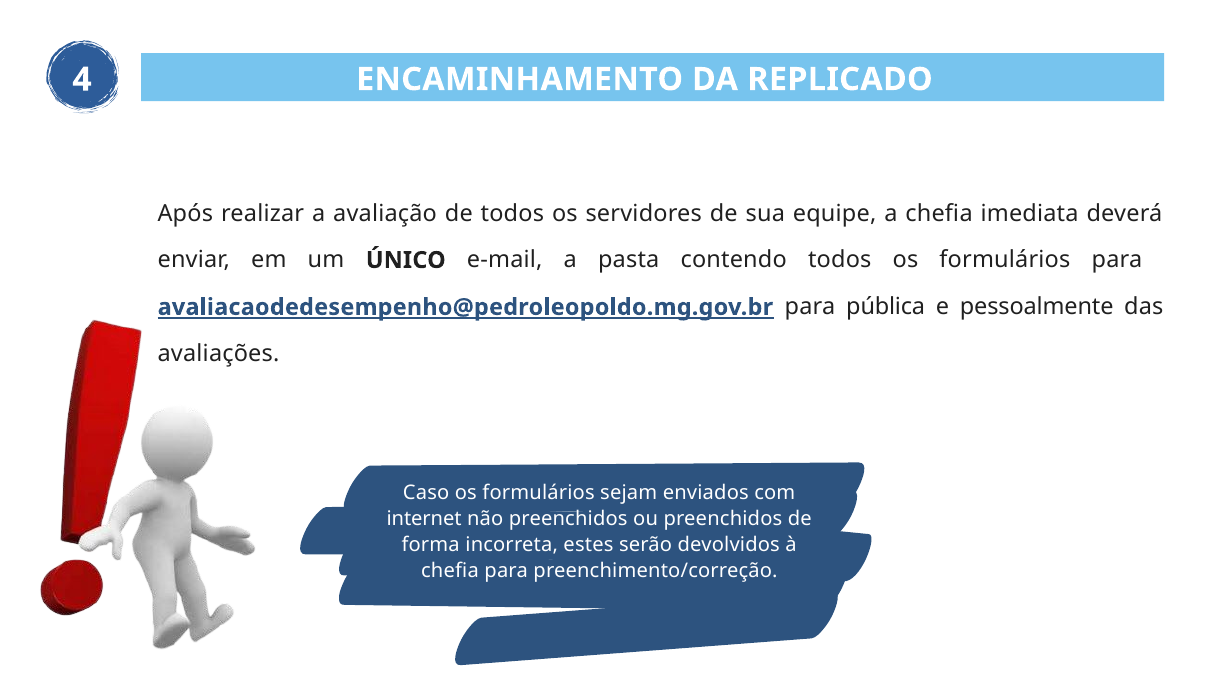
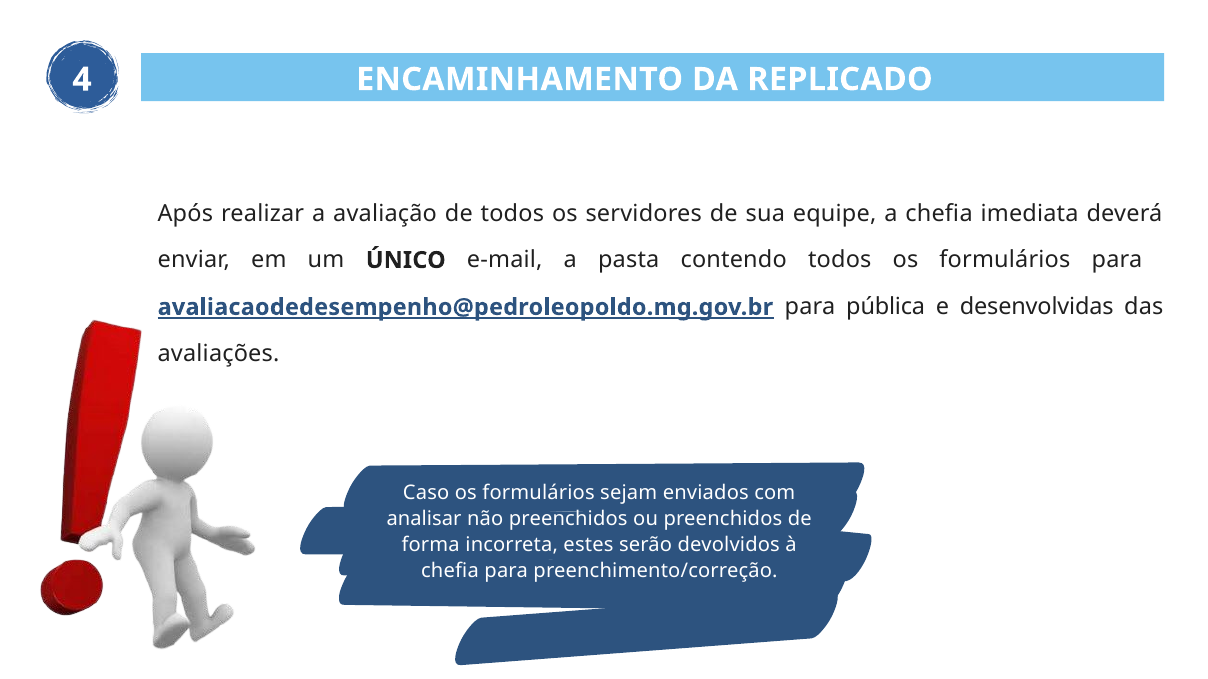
pessoalmente: pessoalmente -> desenvolvidas (1037, 307)
internet: internet -> analisar (424, 520)
